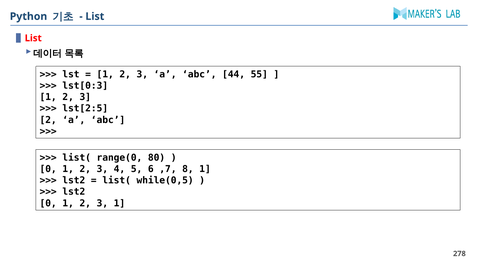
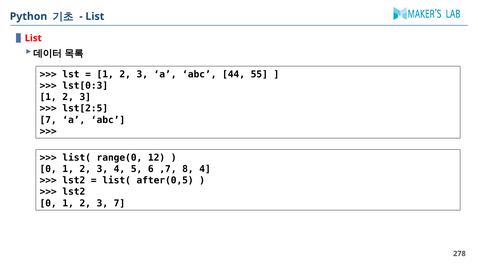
2: 2 -> 7 (48, 120)
80: 80 -> 12 (157, 158)
8 1: 1 -> 4 (205, 169)
while(0,5: while(0,5 -> after(0,5 (165, 180)
3 1: 1 -> 7 (119, 203)
